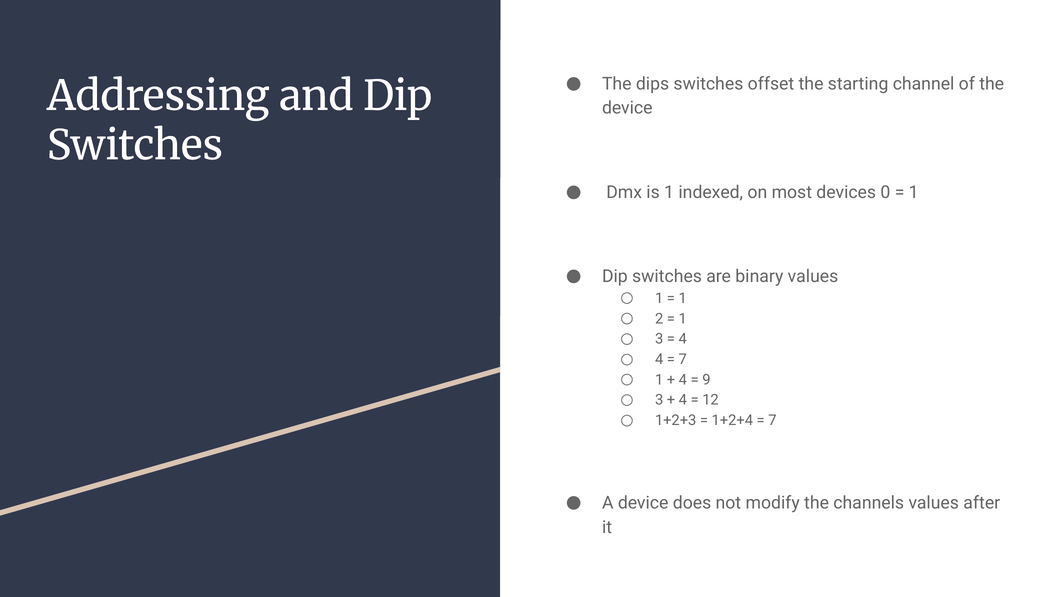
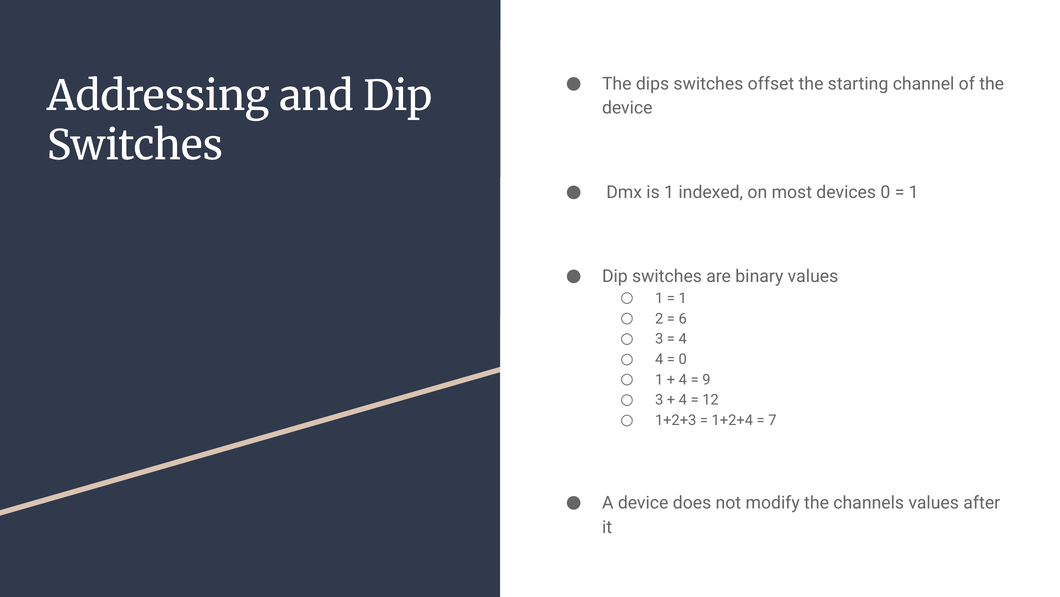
1: 1 -> 6 (683, 318)
7: 7 -> 0 (683, 359)
